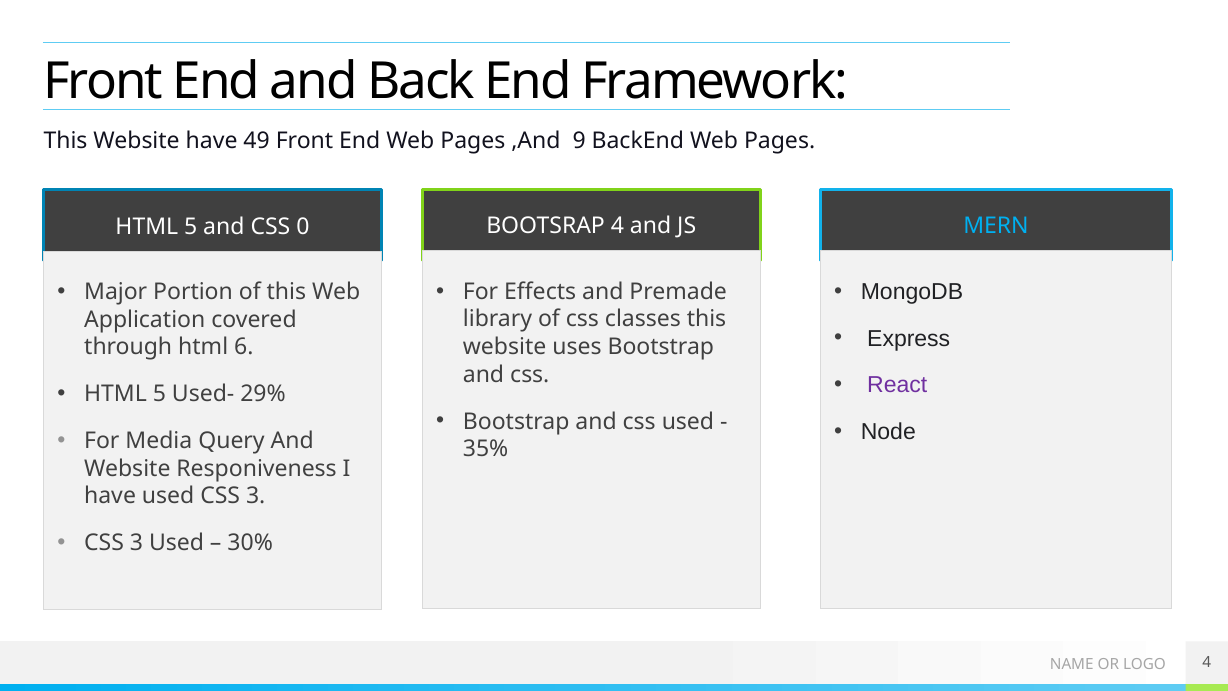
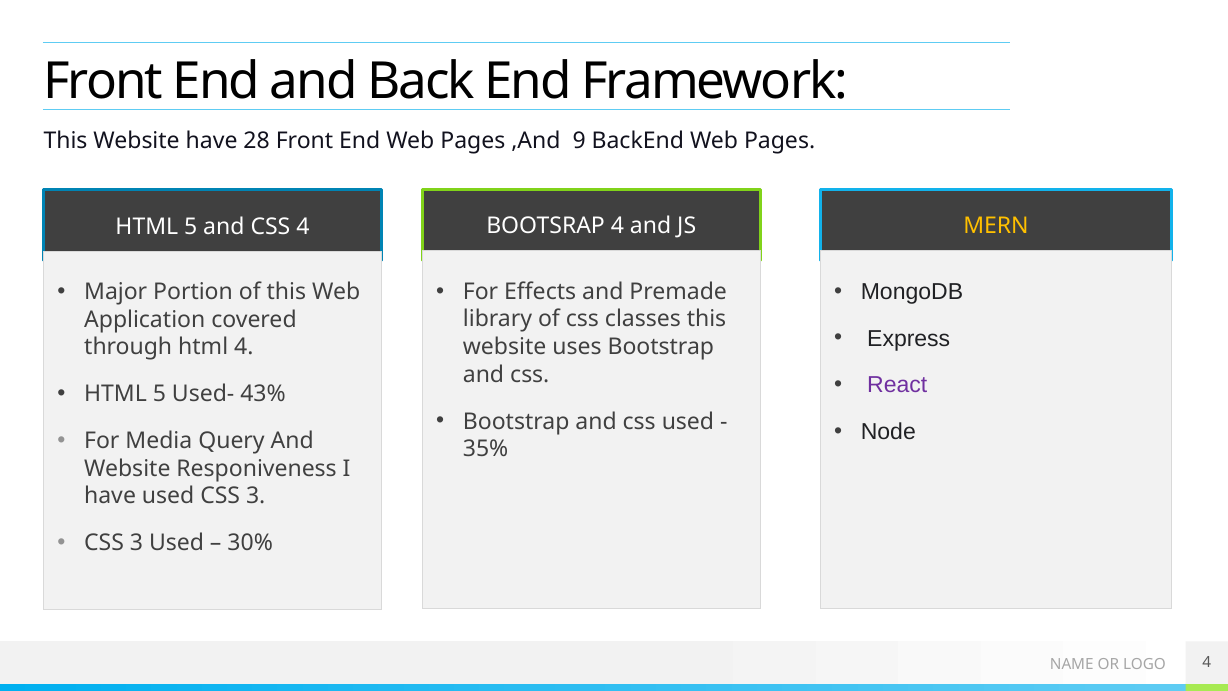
49: 49 -> 28 (257, 141)
MERN colour: light blue -> yellow (996, 226)
CSS 0: 0 -> 4 (303, 226)
html 6: 6 -> 4 (244, 347)
29%: 29% -> 43% (263, 394)
